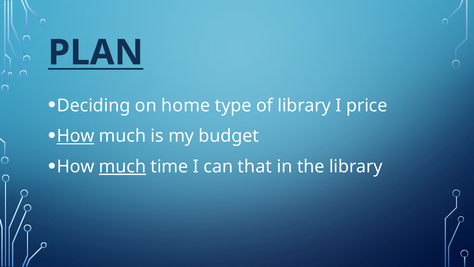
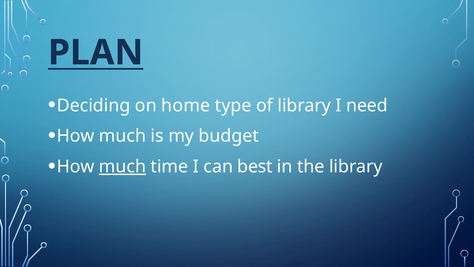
price: price -> need (367, 105)
How underline: present -> none (76, 136)
that: that -> best (255, 166)
